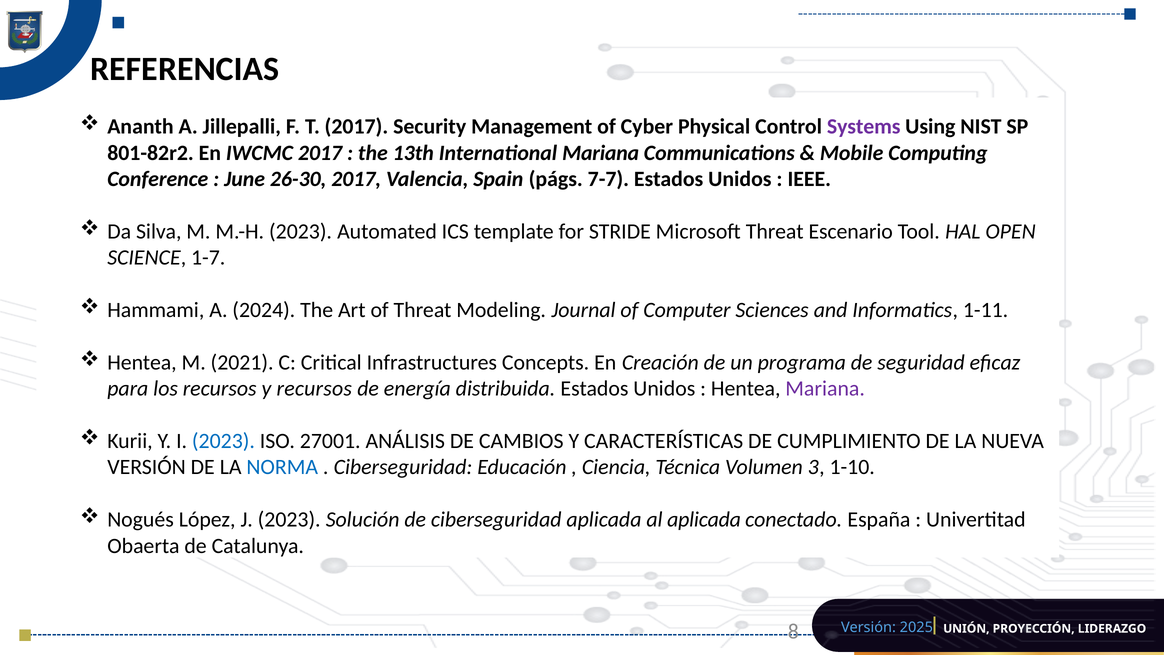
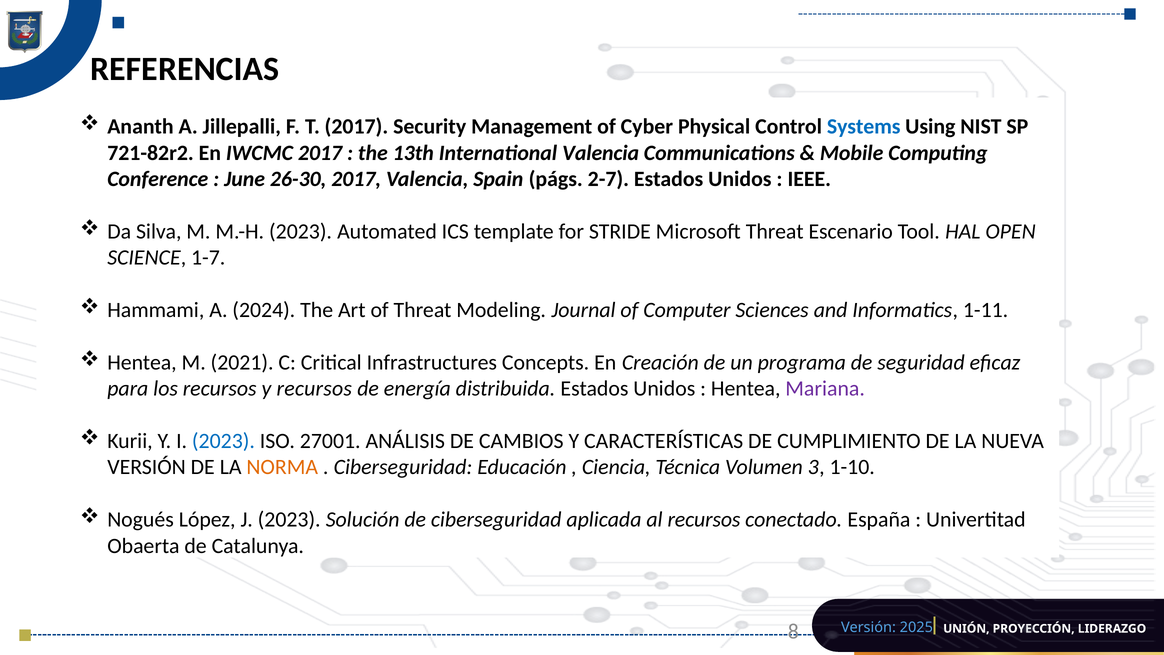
Systems colour: purple -> blue (864, 127)
801-82r2: 801-82r2 -> 721-82r2 (151, 153)
International Mariana: Mariana -> Valencia (601, 153)
7-7: 7-7 -> 2-7 (608, 179)
NORMA colour: blue -> orange (282, 467)
al aplicada: aplicada -> recursos (704, 519)
